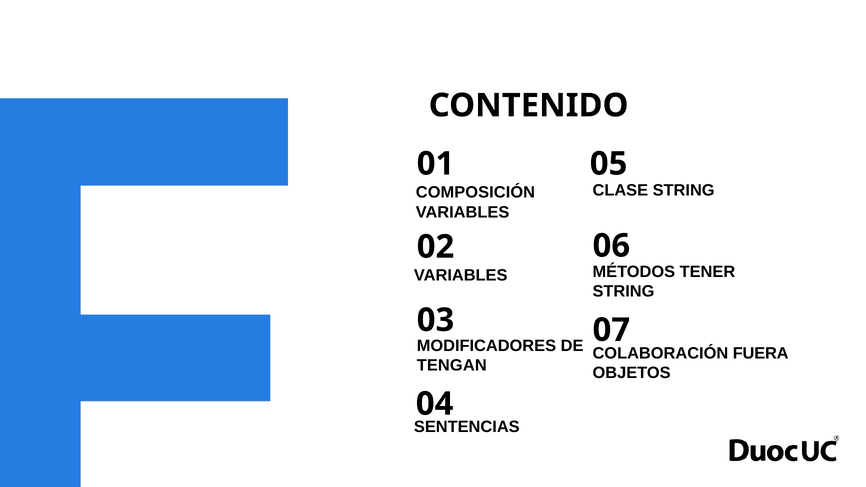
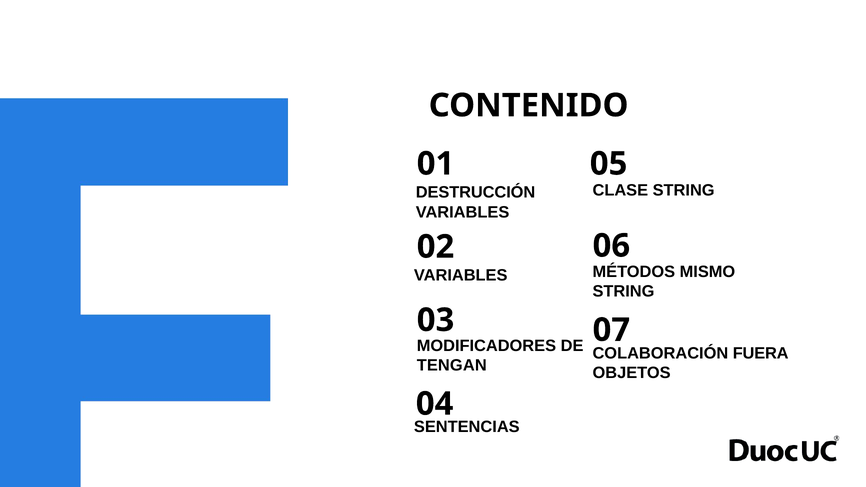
COMPOSICIÓN: COMPOSICIÓN -> DESTRUCCIÓN (476, 193)
TENER: TENER -> MISMO (707, 272)
